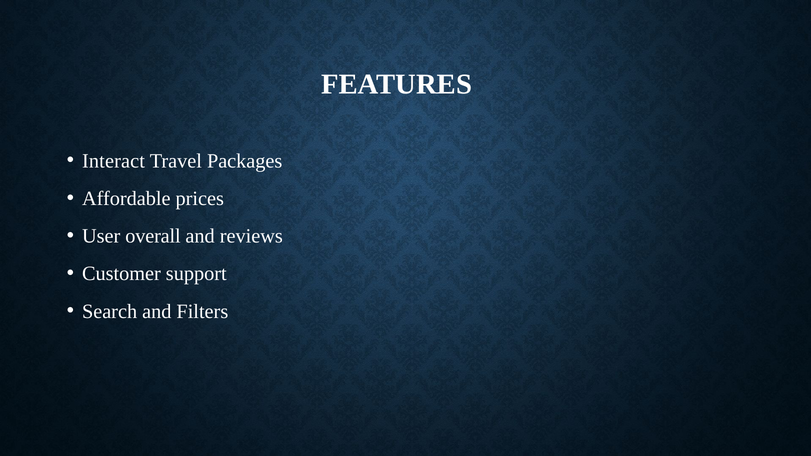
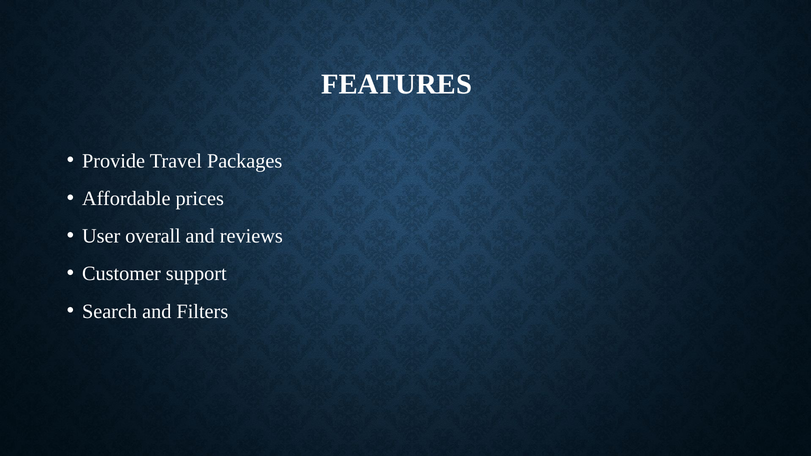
Interact: Interact -> Provide (114, 161)
